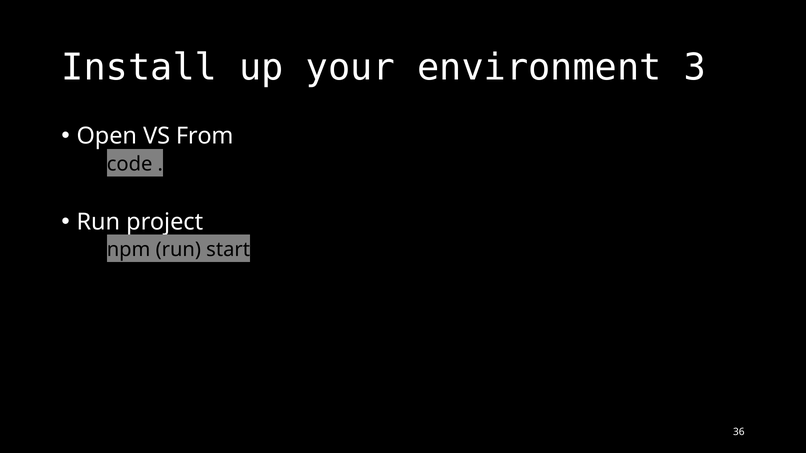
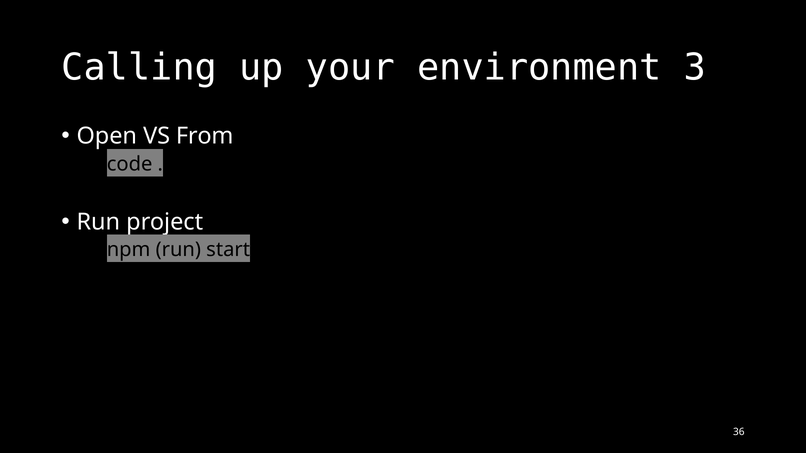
Install: Install -> Calling (139, 68)
